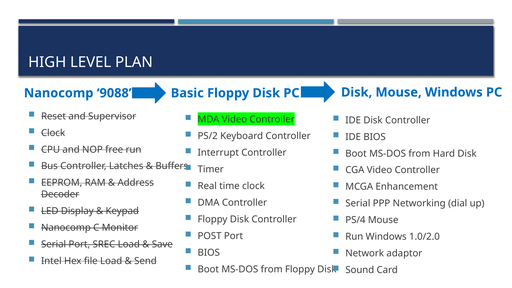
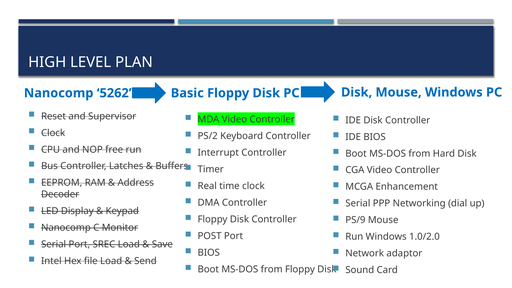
9088: 9088 -> 5262 (114, 93)
PS/4: PS/4 -> PS/9 (355, 220)
